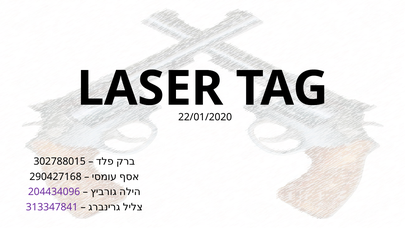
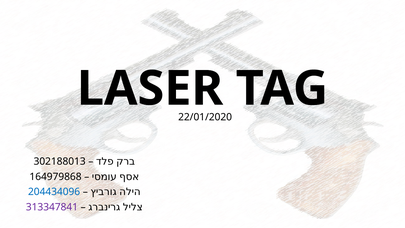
302788015: 302788015 -> 302188013 (60, 162)
290427168: 290427168 -> 164979868 (56, 177)
204434096 colour: purple -> blue (54, 192)
